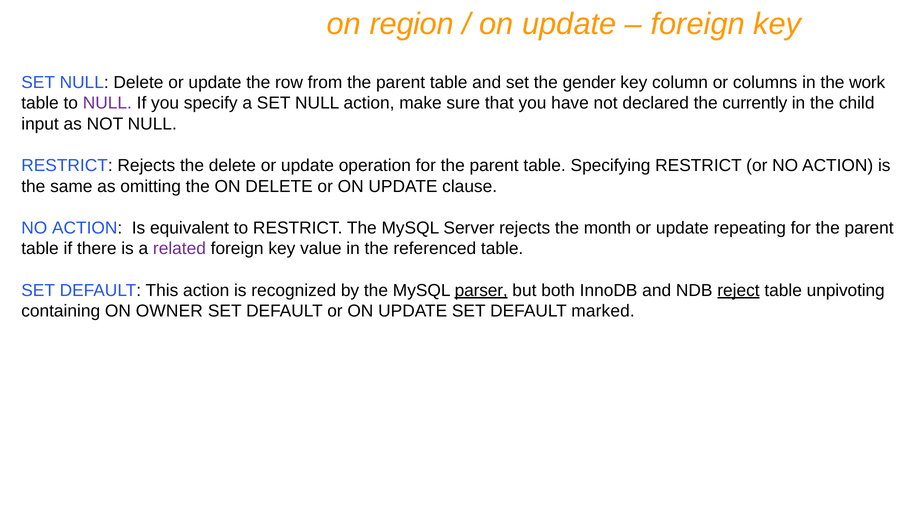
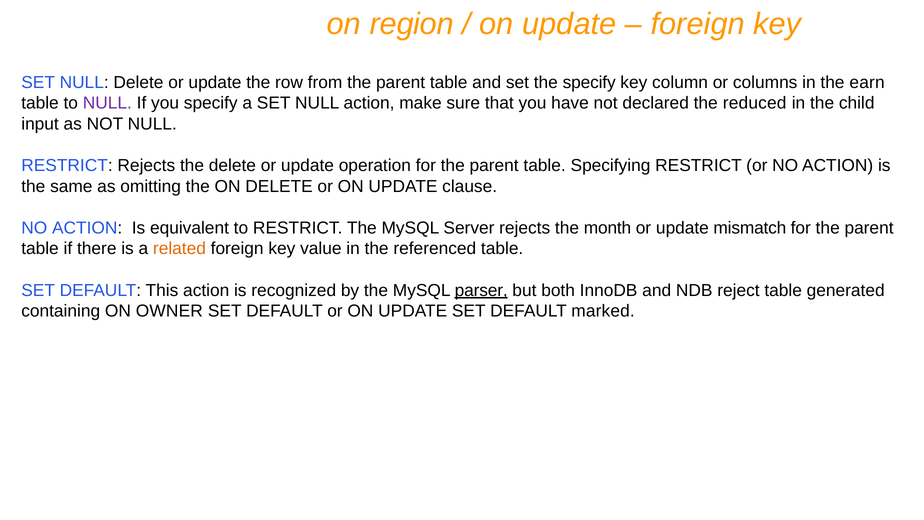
the gender: gender -> specify (589, 82)
work: work -> earn (867, 82)
currently: currently -> reduced (755, 103)
repeating: repeating -> mismatch (750, 228)
related colour: purple -> orange (179, 249)
reject underline: present -> none (738, 290)
unpivoting: unpivoting -> generated (846, 290)
